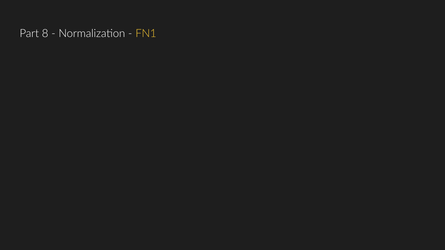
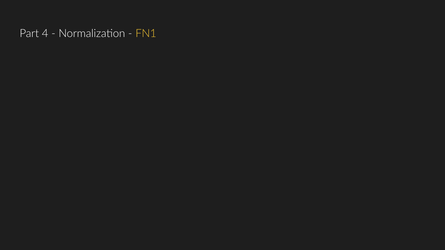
8: 8 -> 4 (45, 34)
